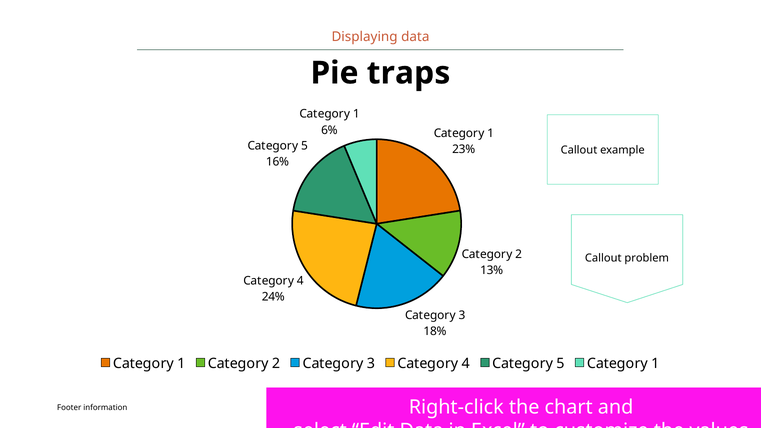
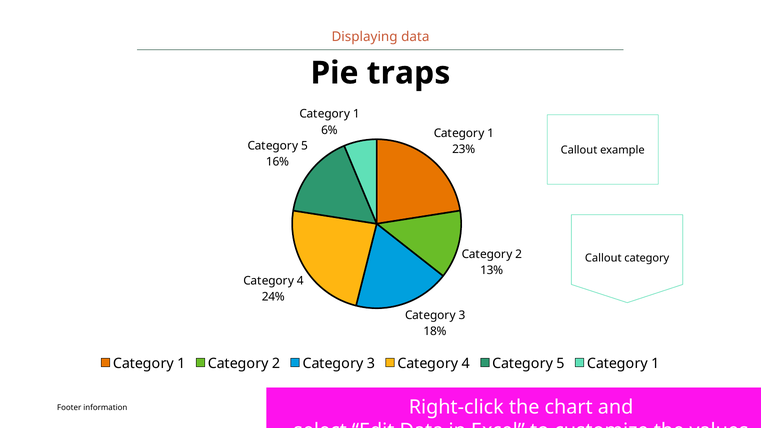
Callout problem: problem -> category (647, 258)
